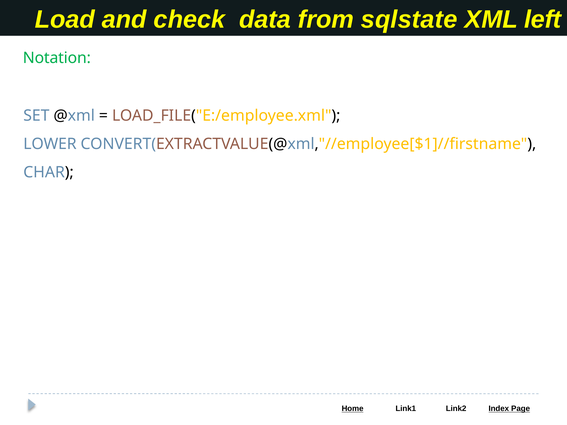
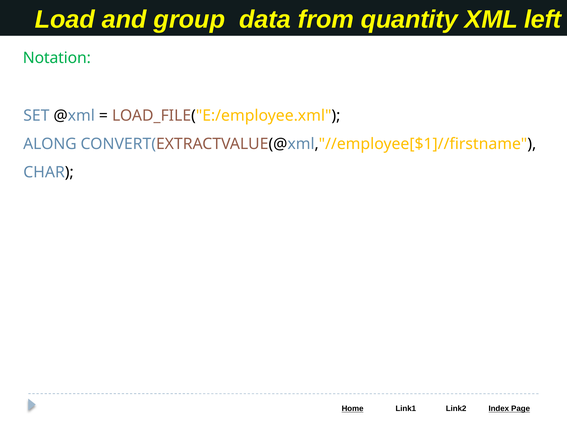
check: check -> group (189, 20)
sqlstate: sqlstate -> quantity (409, 20)
LOWER: LOWER -> ALONG (50, 144)
